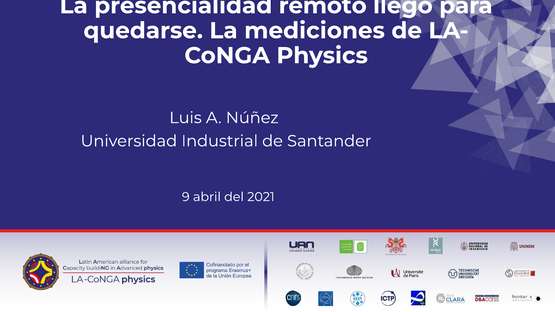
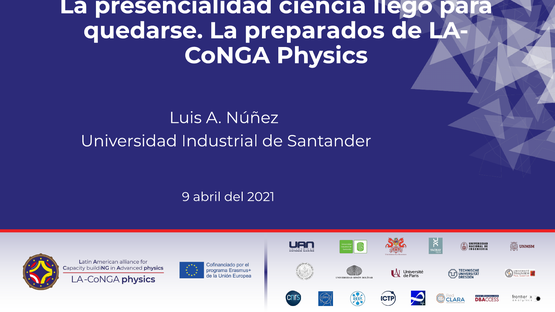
remoto: remoto -> ciencia (322, 6)
mediciones: mediciones -> preparados (314, 31)
